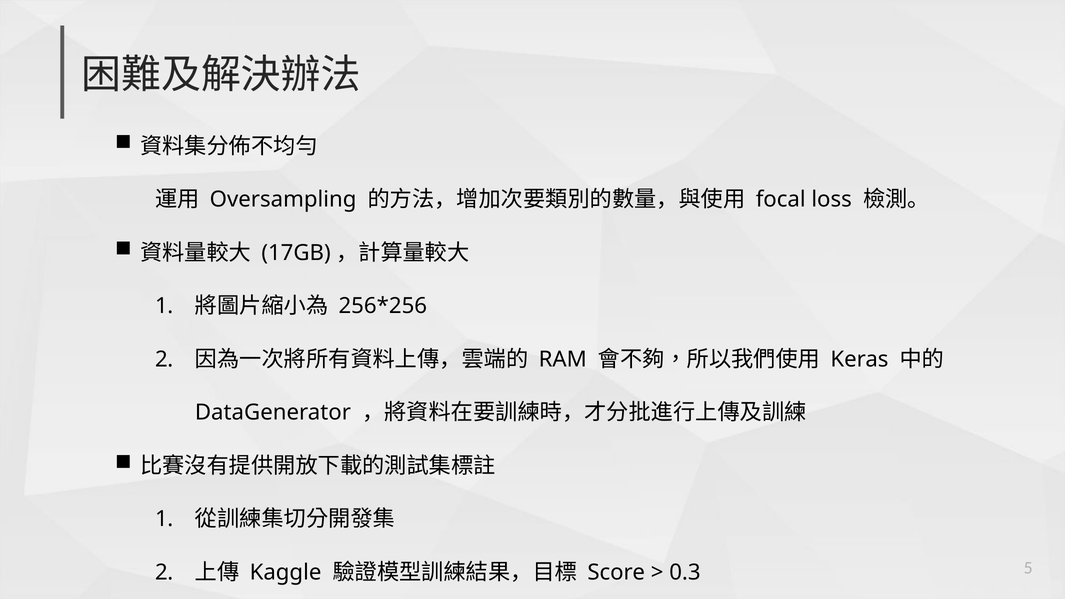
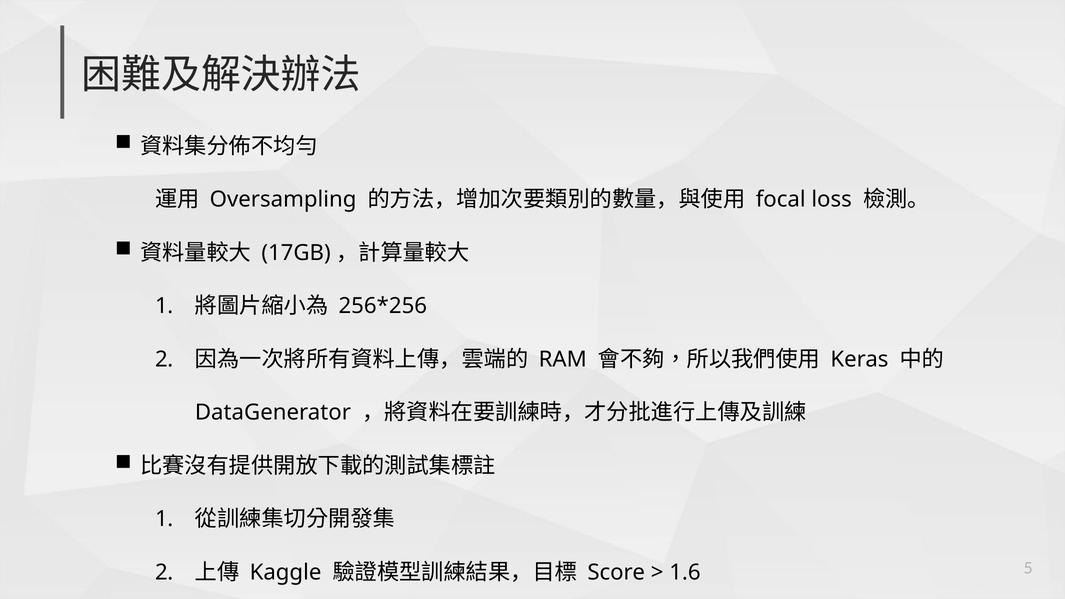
0.3: 0.3 -> 1.6 (685, 572)
